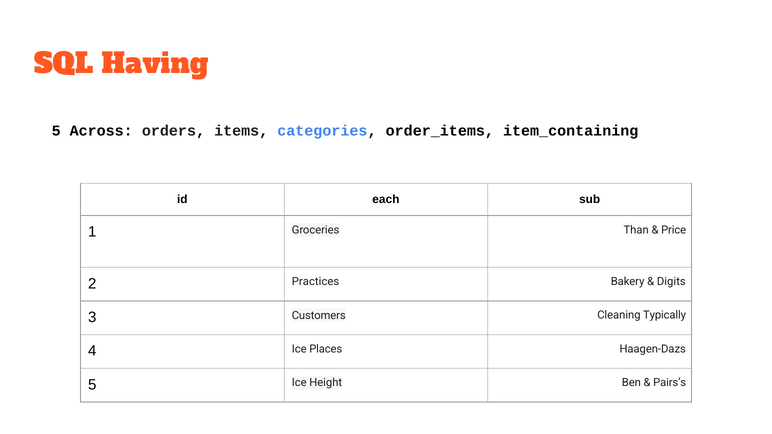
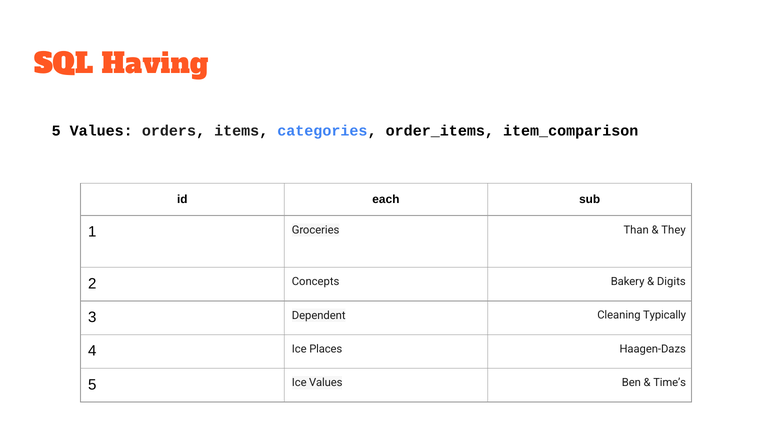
5 Across: Across -> Values (101, 131)
item_containing: item_containing -> item_comparison (571, 131)
Price: Price -> They (674, 230)
Practices: Practices -> Concepts (316, 282)
Customers: Customers -> Dependent (319, 316)
Ice Height: Height -> Values (326, 383)
Pairs’s: Pairs’s -> Time’s (670, 383)
